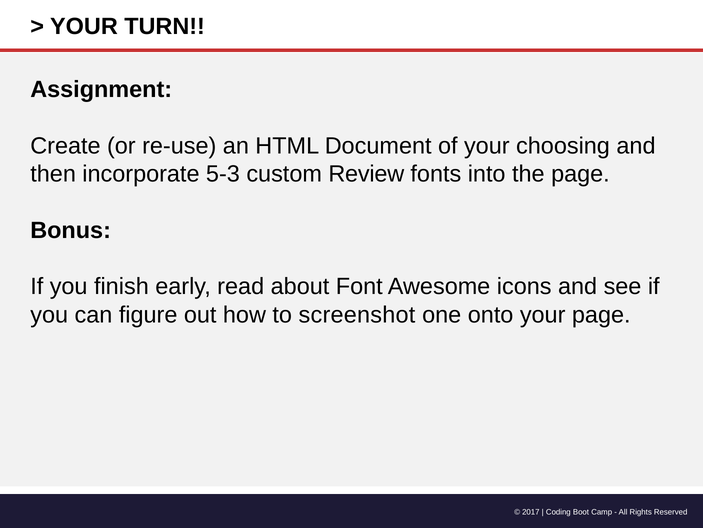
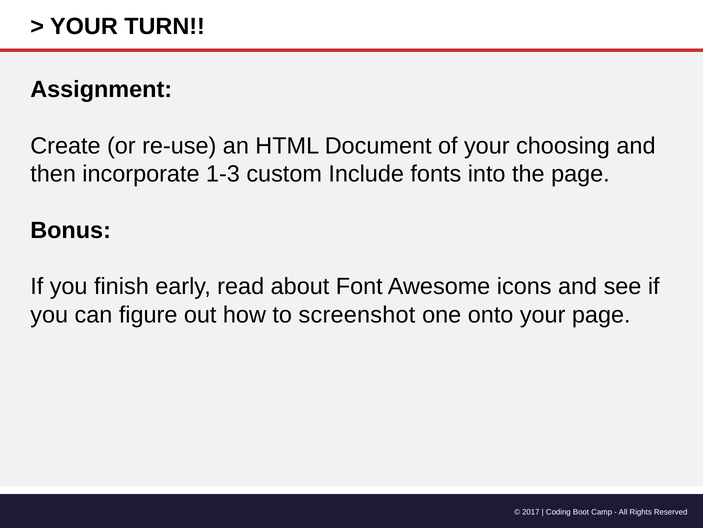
5-3: 5-3 -> 1-3 (223, 174)
Review: Review -> Include (366, 174)
